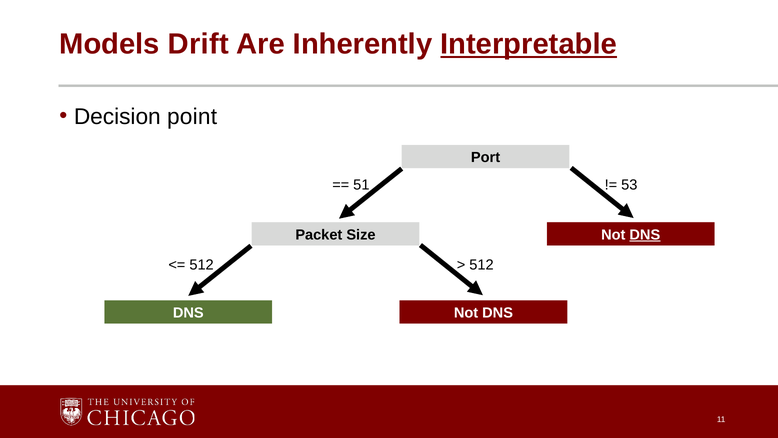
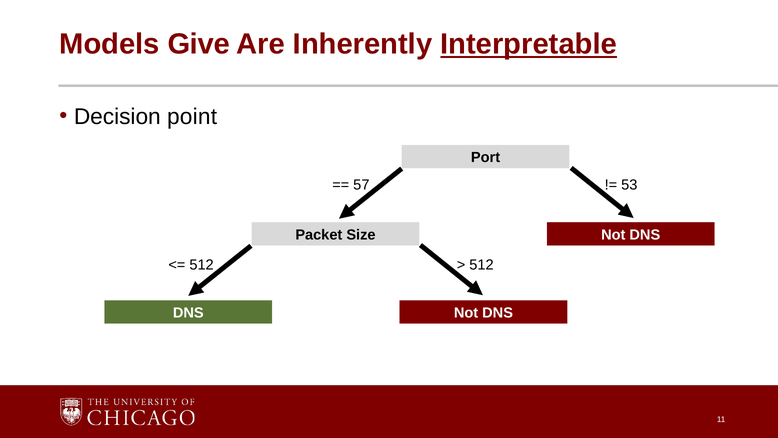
Drift: Drift -> Give (199, 44)
51: 51 -> 57 (361, 185)
DNS underline: present -> none (645, 235)
